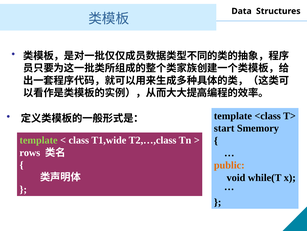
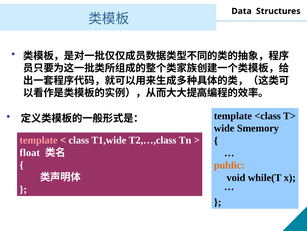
start: start -> wide (224, 128)
template colour: light green -> pink (39, 140)
rows: rows -> float (30, 152)
